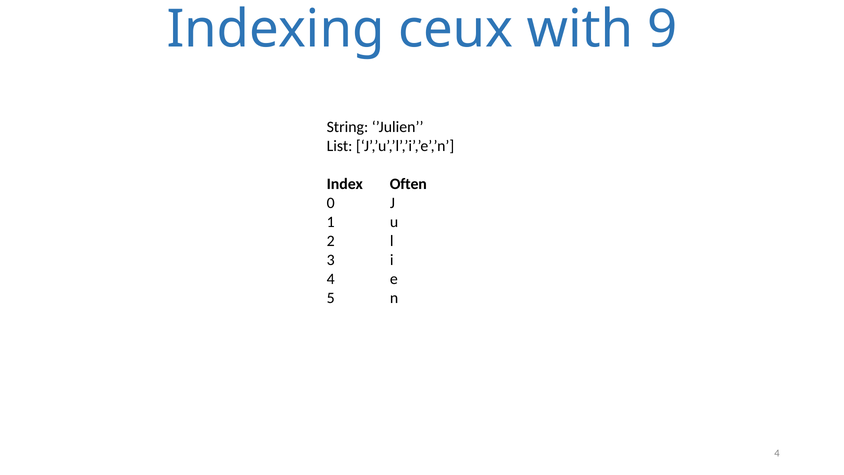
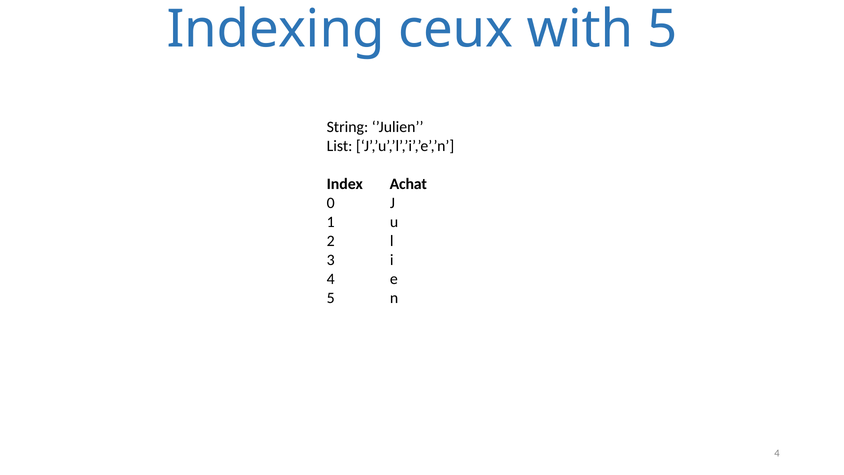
with 9: 9 -> 5 (662, 29)
Often: Often -> Achat (408, 184)
